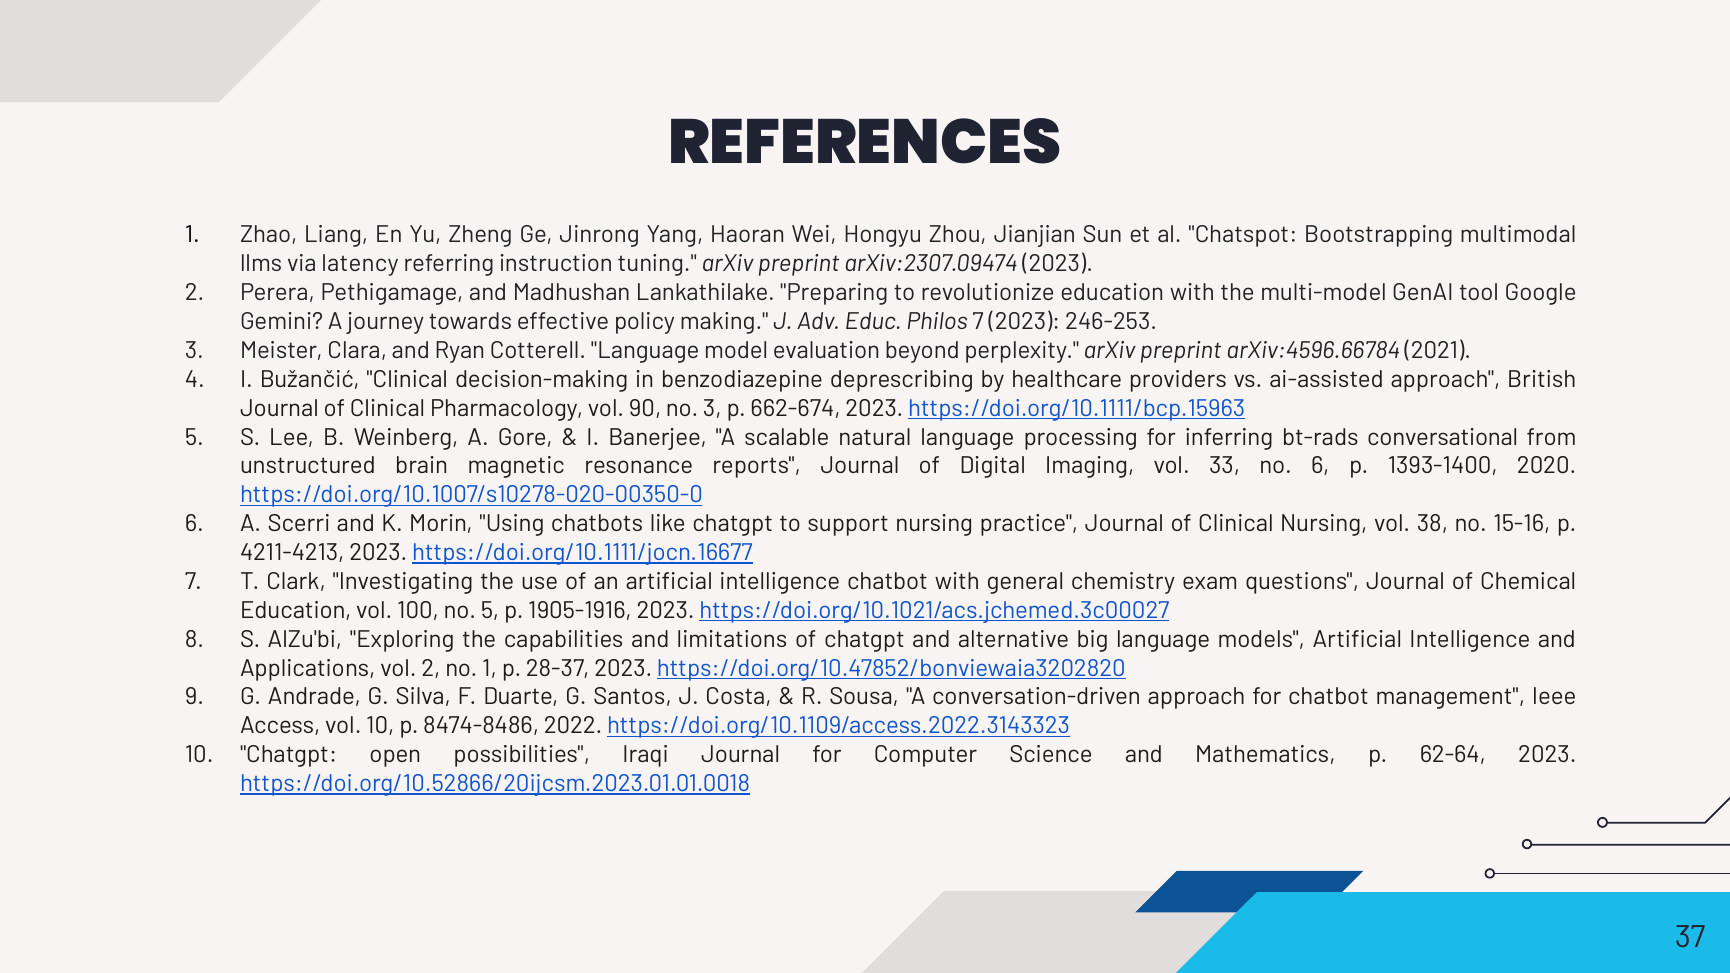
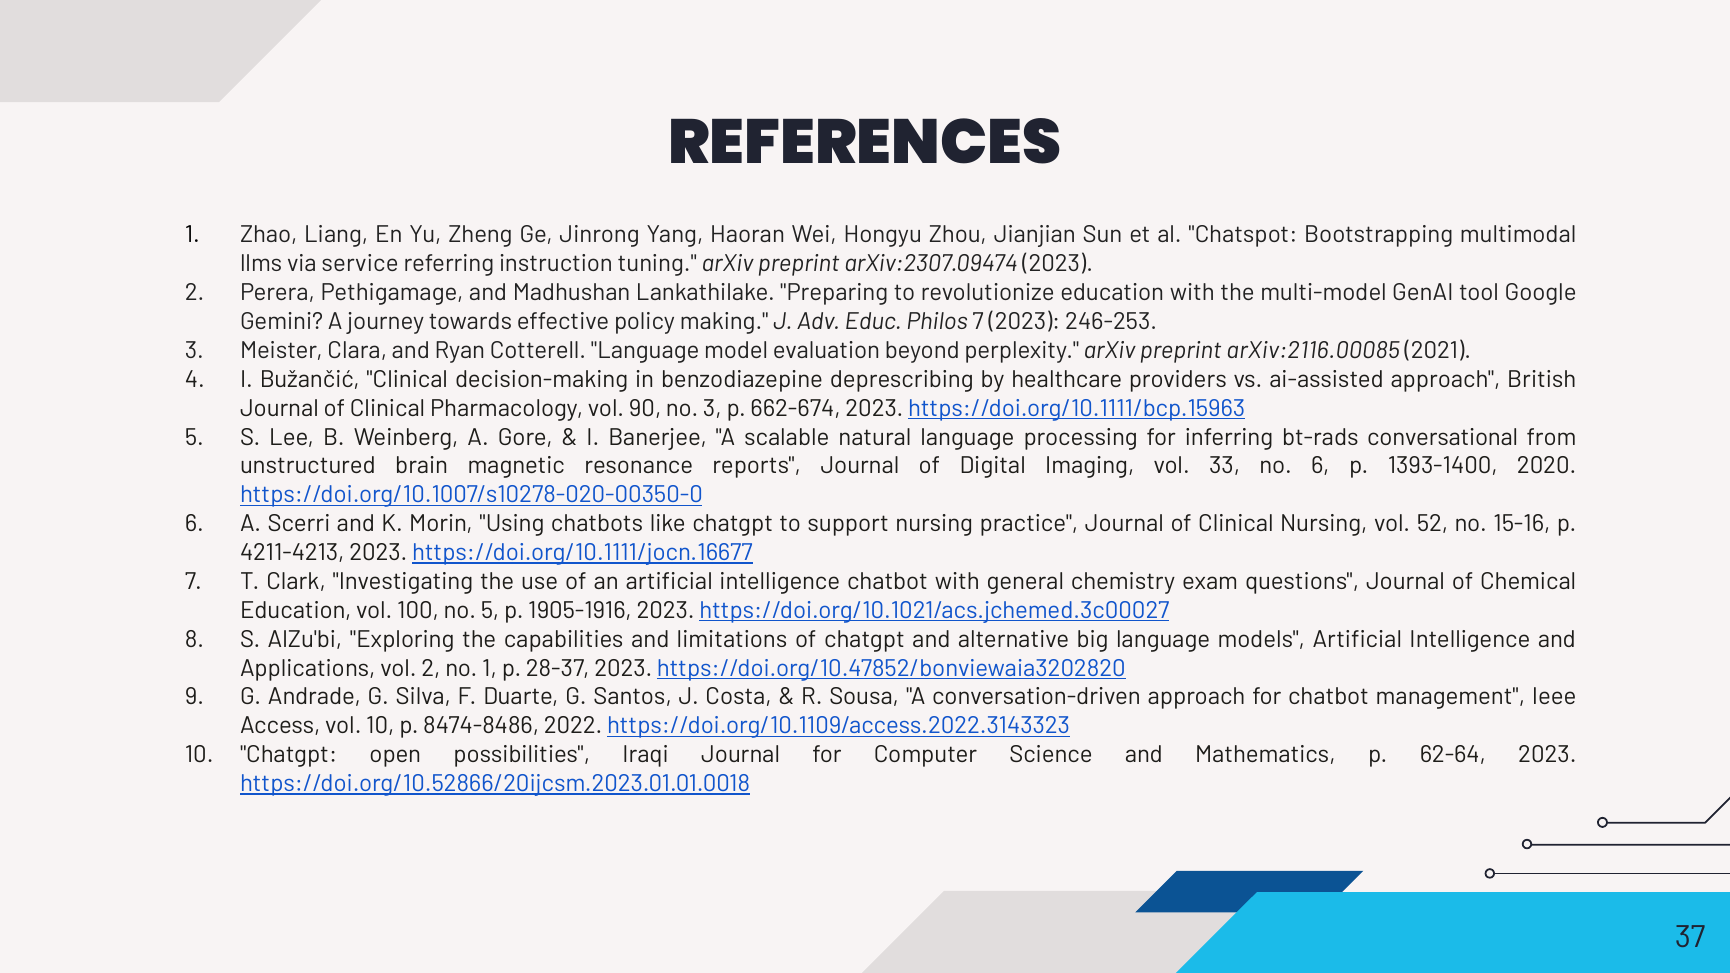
latency: latency -> service (360, 264)
arXiv:4596.66784: arXiv:4596.66784 -> arXiv:2116.00085 (1313, 351)
38: 38 -> 52 (1433, 524)
